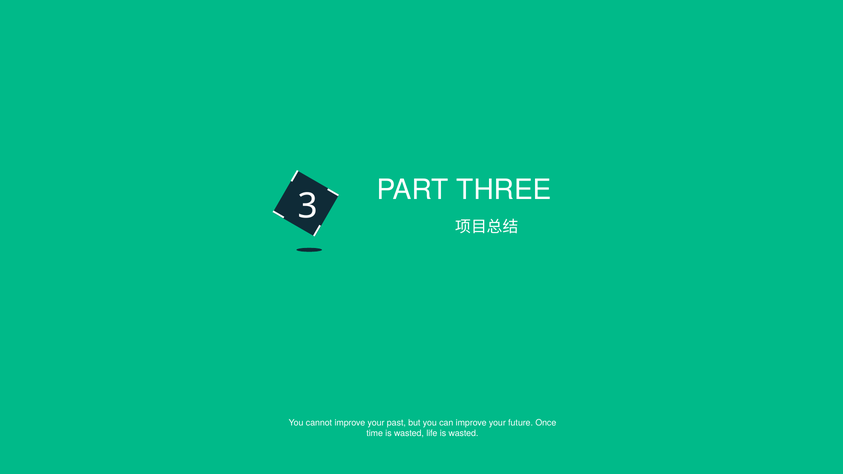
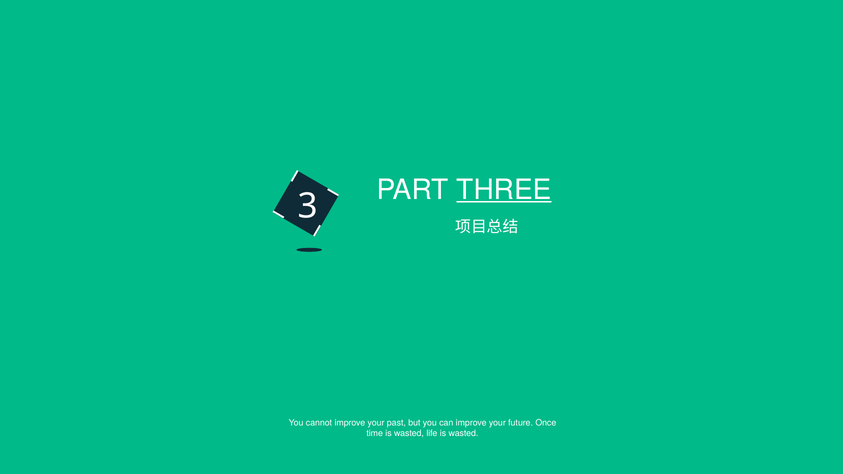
THREE underline: none -> present (504, 190)
